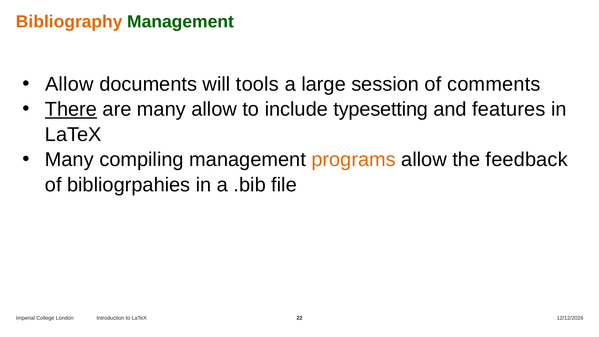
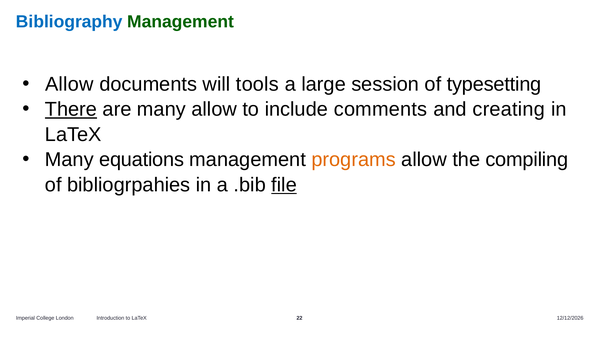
Bibliography colour: orange -> blue (69, 22)
comments: comments -> typesetting (494, 84)
typesetting: typesetting -> comments (381, 109)
features: features -> creating (509, 109)
compiling: compiling -> equations (142, 160)
feedback: feedback -> compiling (527, 160)
file underline: none -> present (284, 185)
